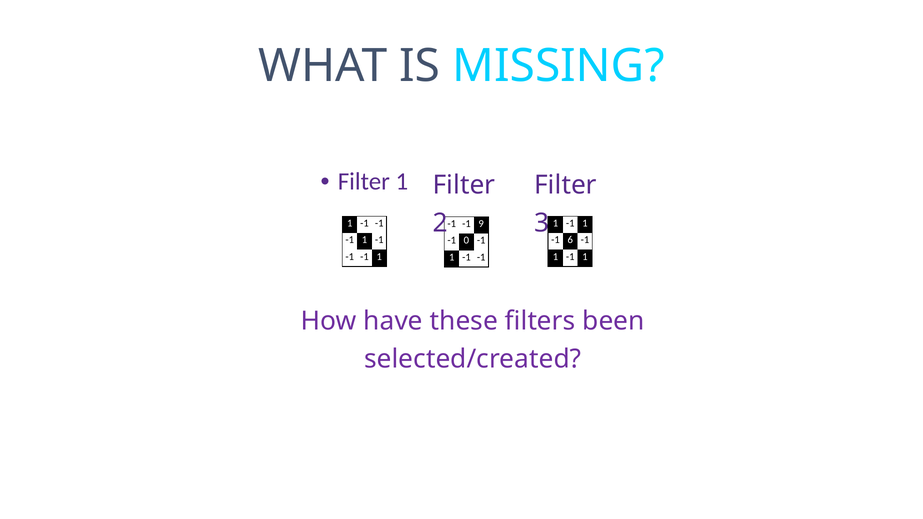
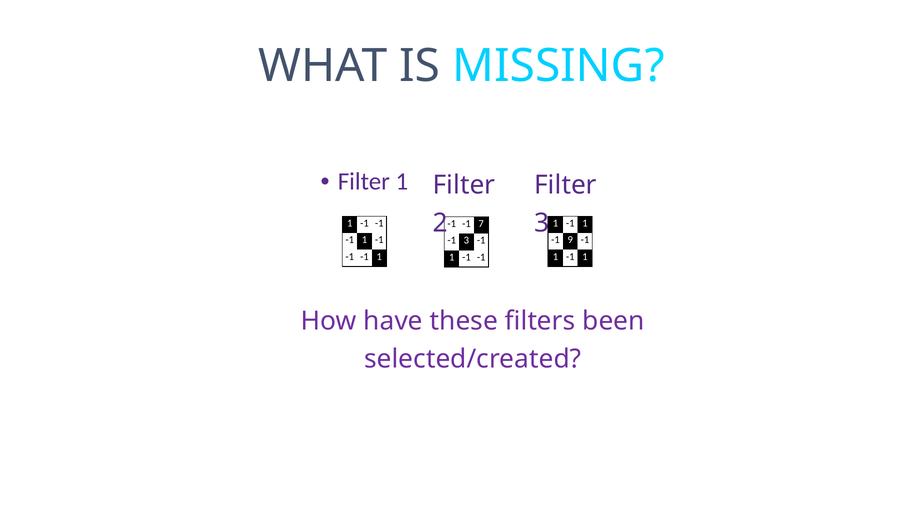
9: 9 -> 7 (481, 224)
6: 6 -> 9 (570, 240)
-1 0: 0 -> 3 (466, 241)
